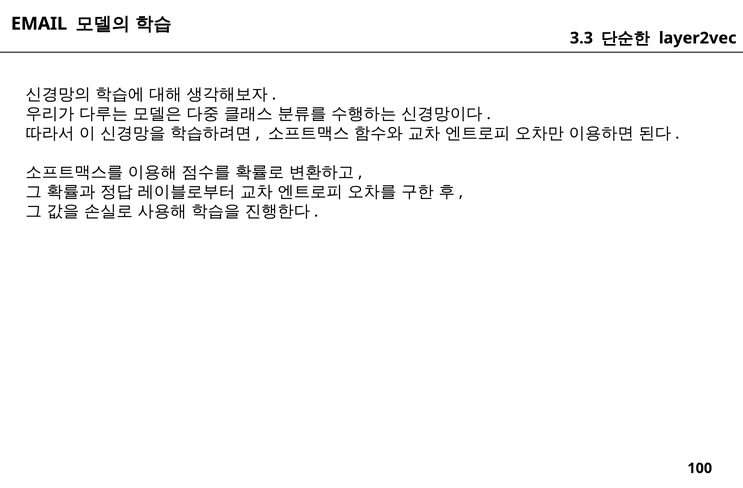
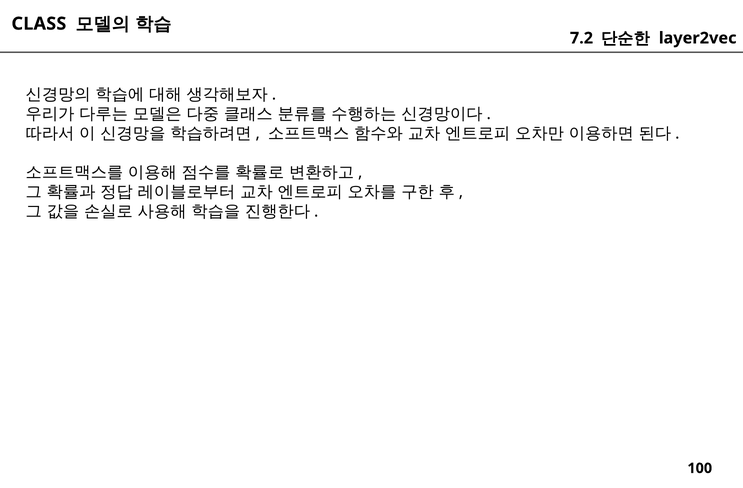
EMAIL: EMAIL -> CLASS (39, 24)
3.3: 3.3 -> 7.2 (581, 38)
